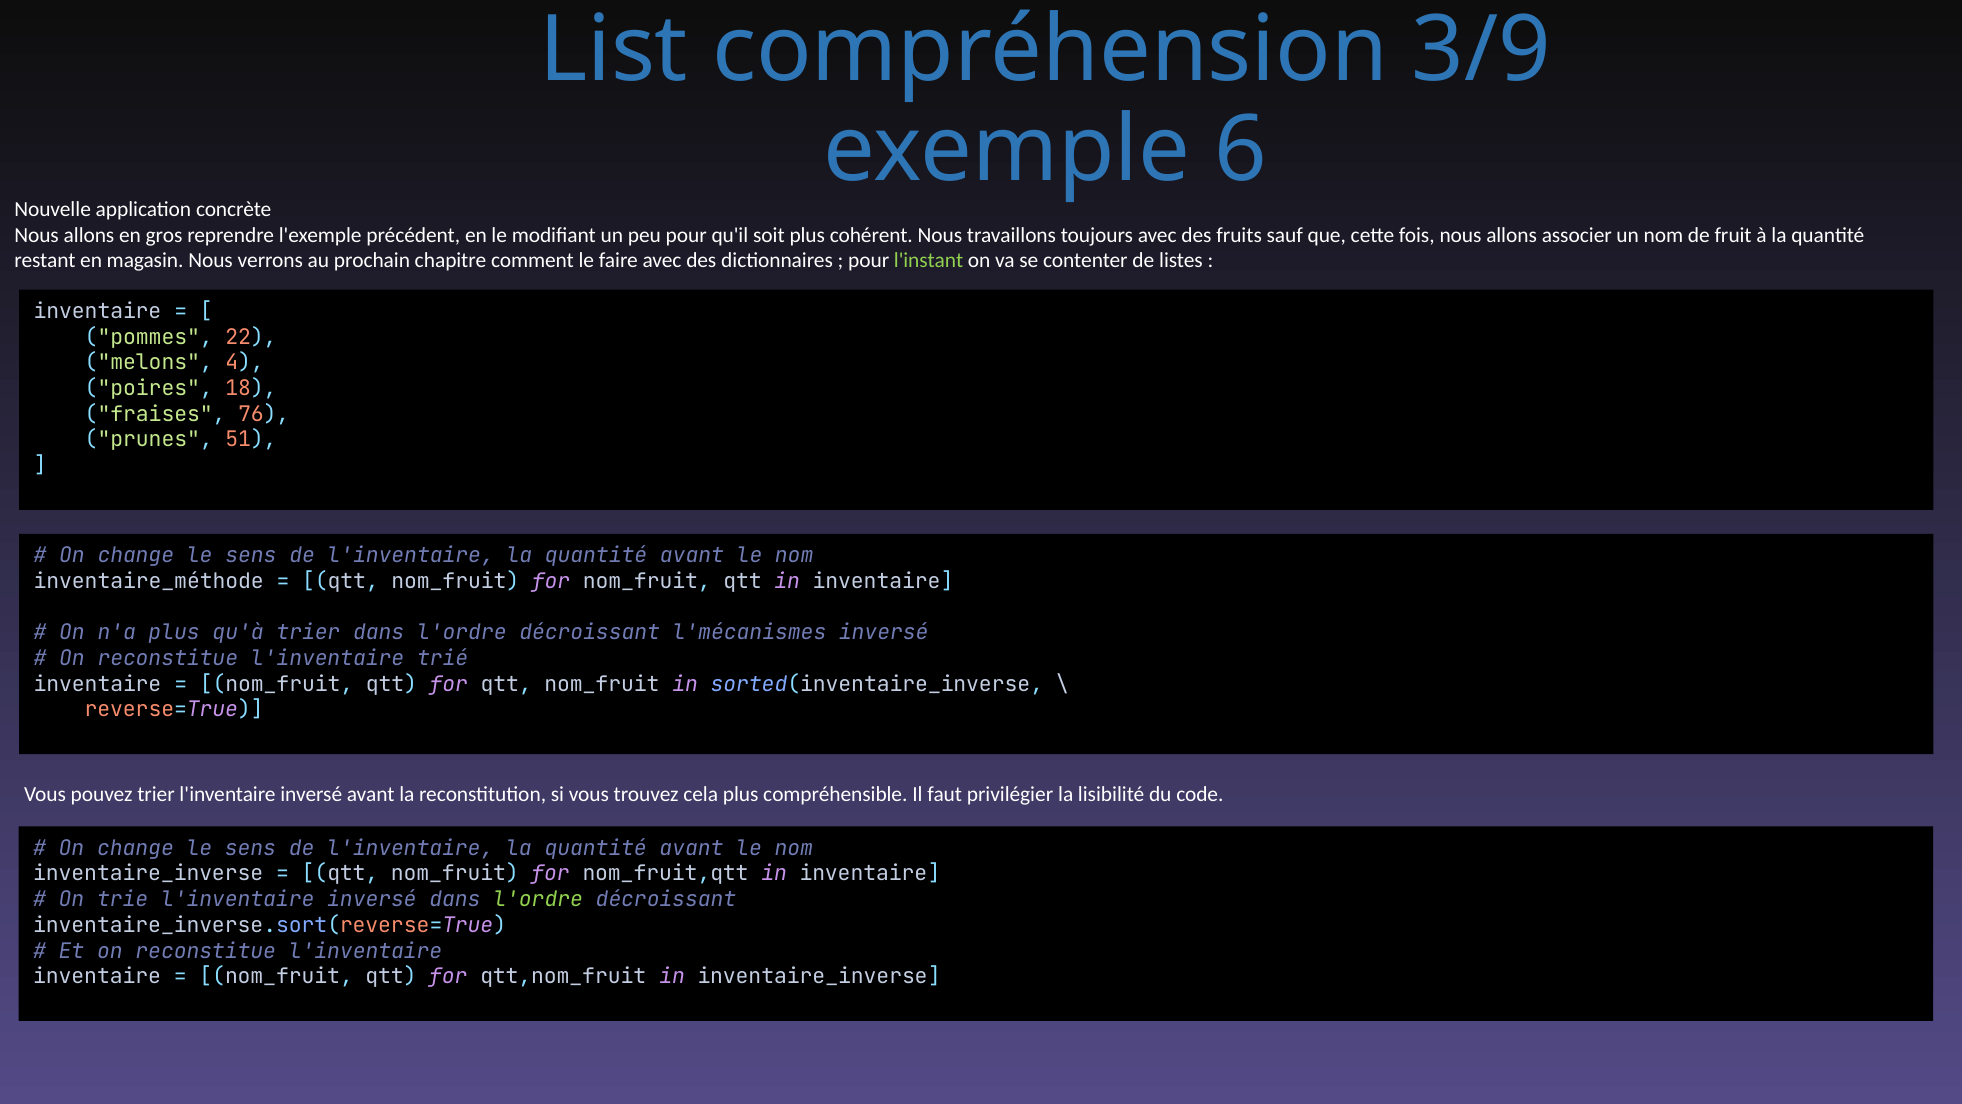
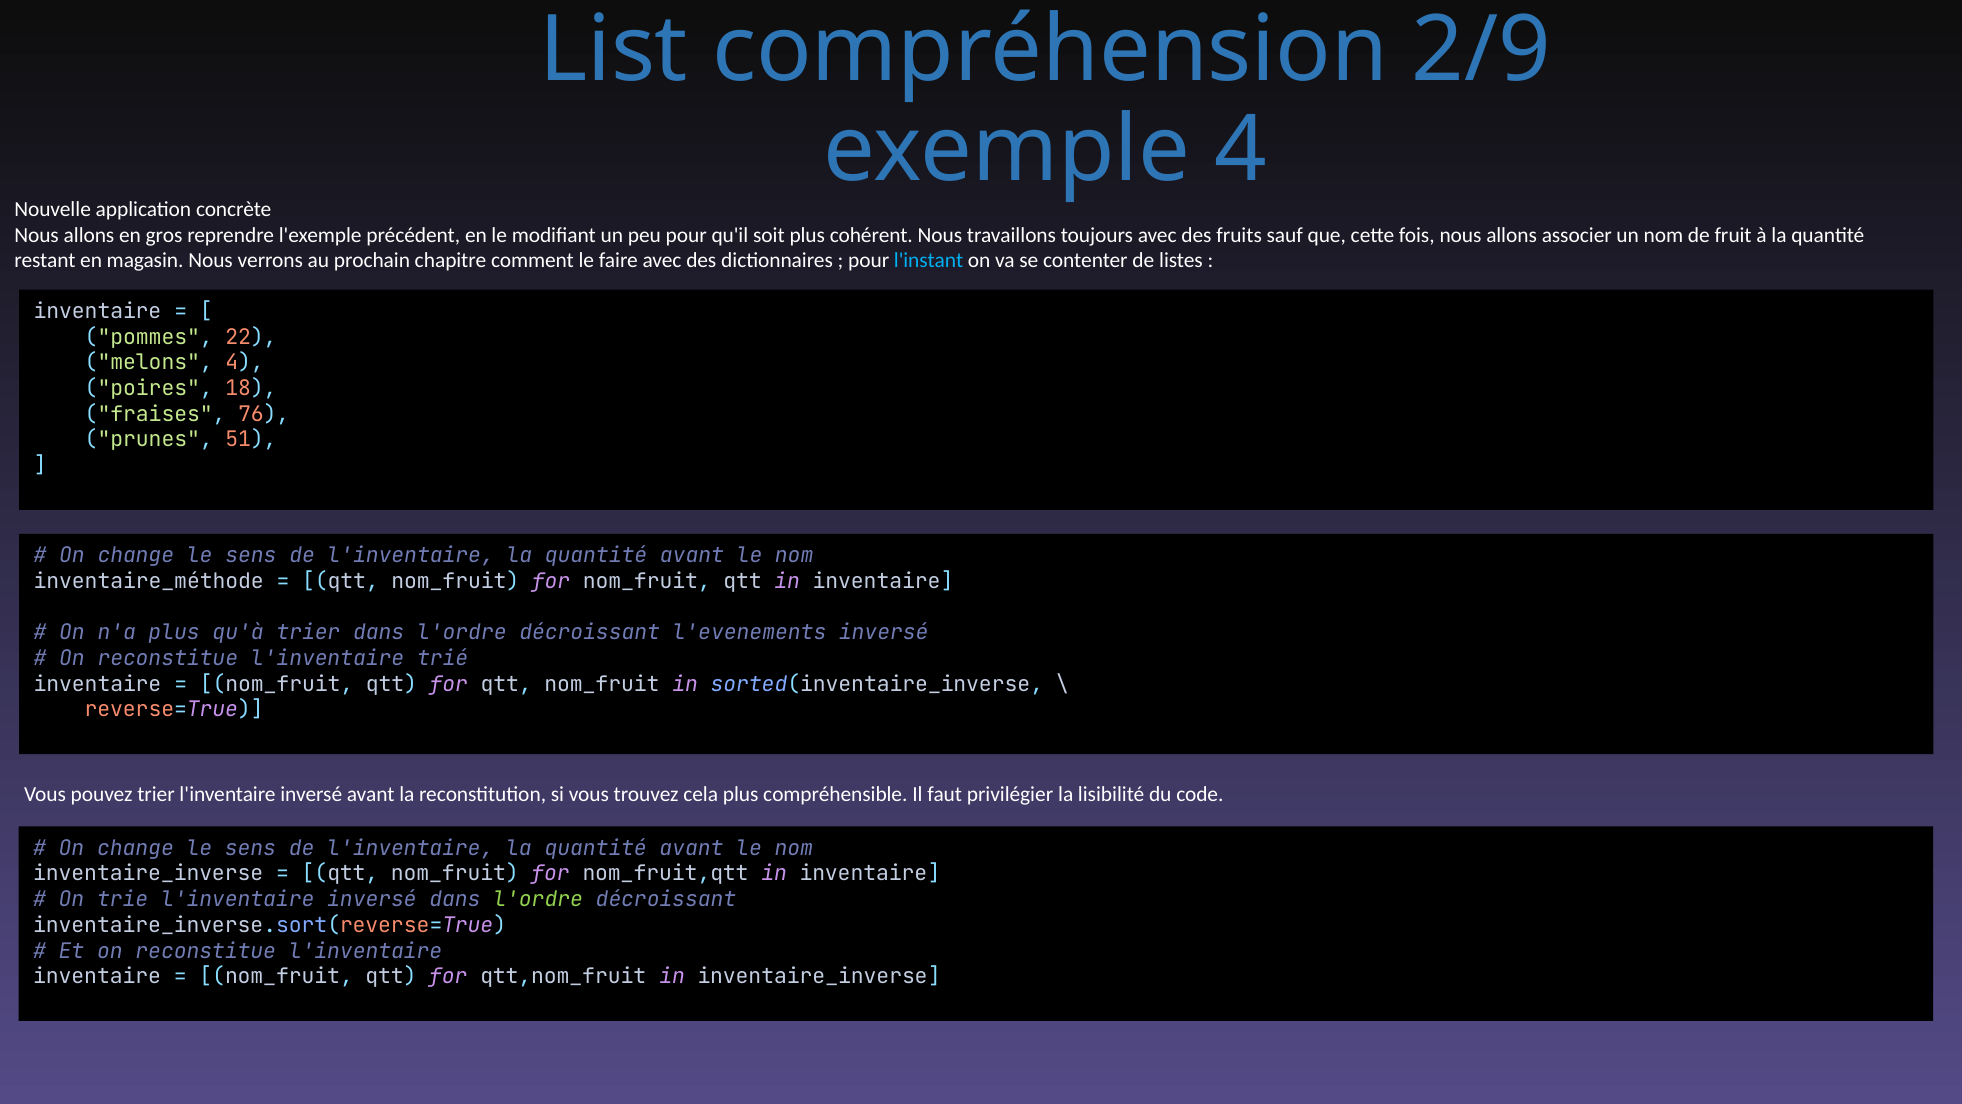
3/9: 3/9 -> 2/9 (1482, 50)
exemple 6: 6 -> 4 (1240, 150)
l'instant colour: light green -> light blue (929, 261)
l'mécanismes: l'mécanismes -> l'evenements (750, 632)
